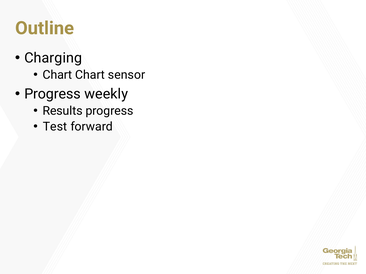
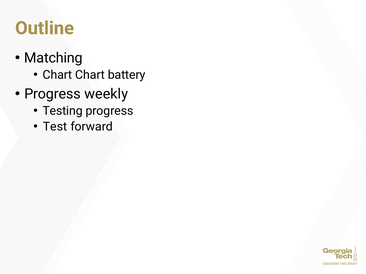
Charging: Charging -> Matching (53, 58)
sensor: sensor -> battery (127, 75)
Results: Results -> Testing (63, 111)
